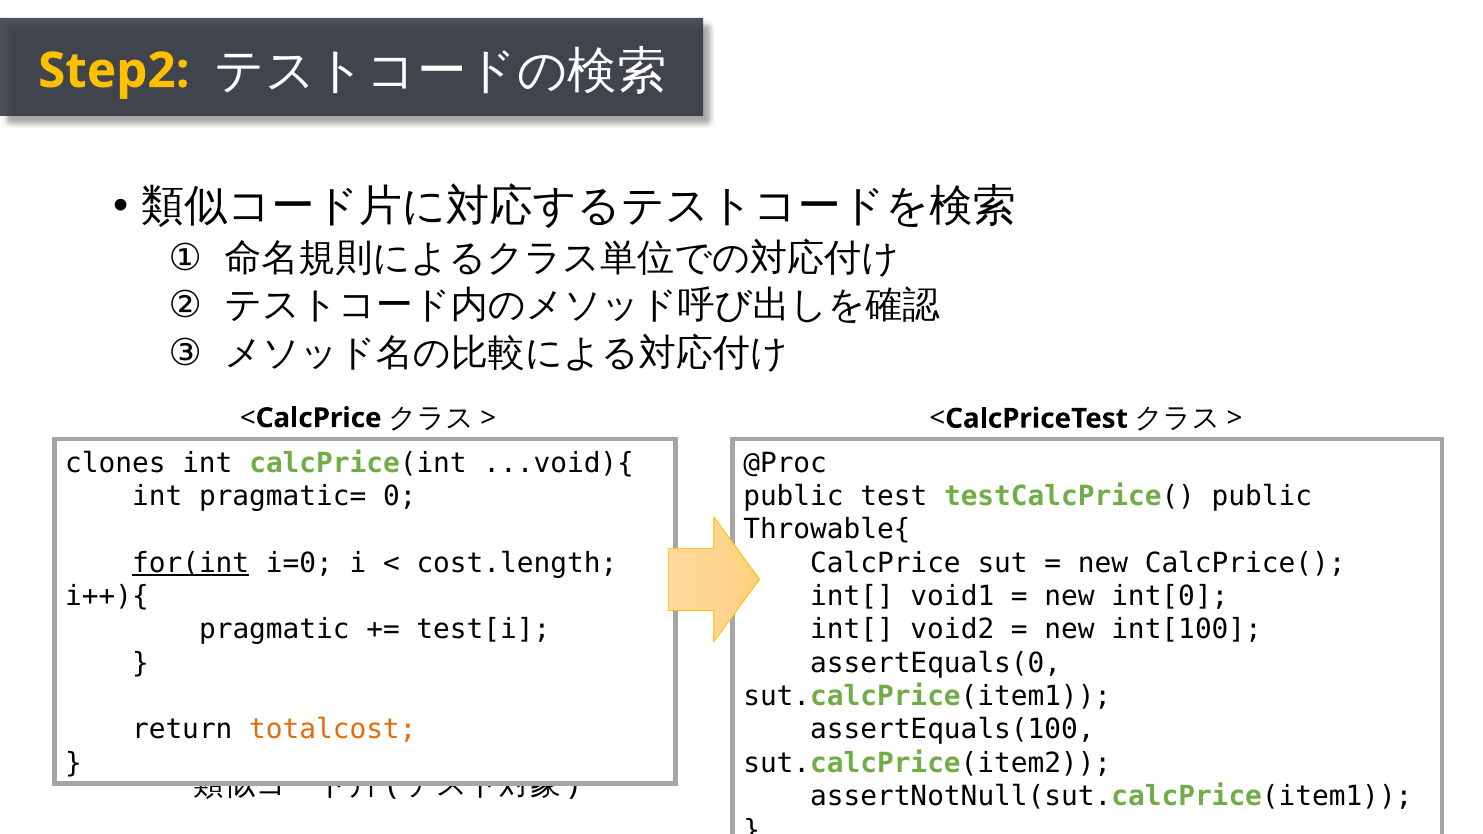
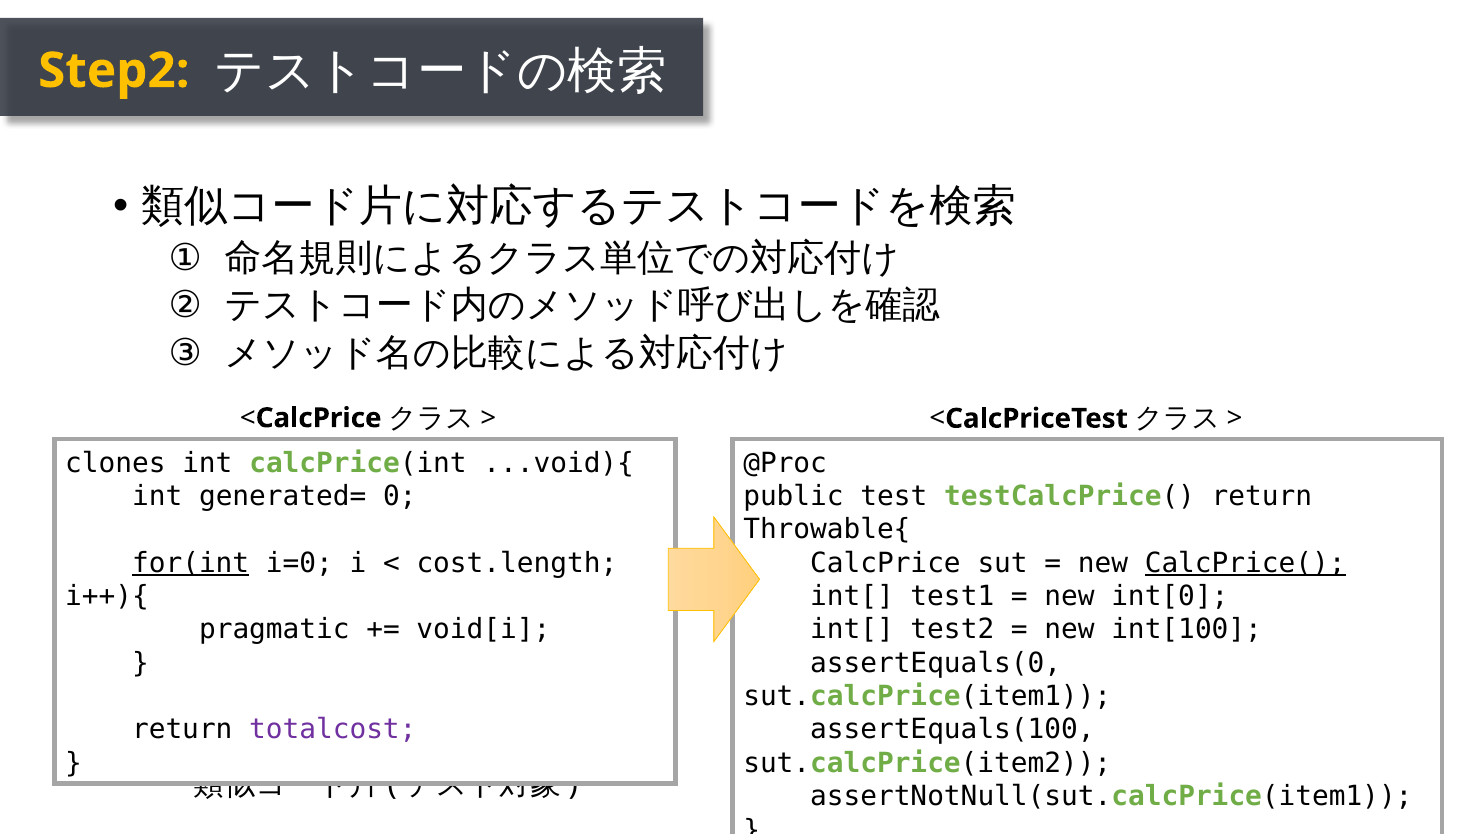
pragmatic=: pragmatic= -> generated= (283, 496)
testCalcPrice( public: public -> return (1262, 496)
CalcPrice( underline: none -> present (1245, 563)
void1: void1 -> test1 (952, 597)
test[i: test[i -> void[i (483, 630)
void2: void2 -> test2 (952, 630)
totalcost colour: orange -> purple (333, 730)
